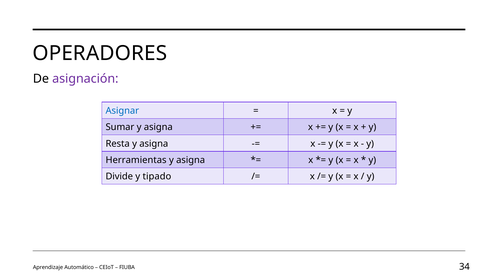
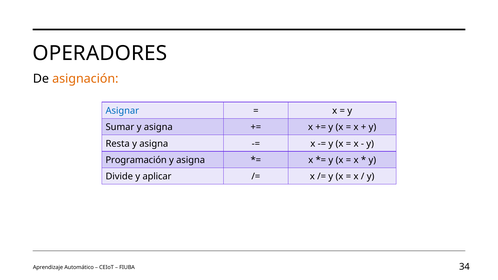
asignación colour: purple -> orange (85, 79)
Herramientas: Herramientas -> Programación (136, 160)
tipado: tipado -> aplicar (157, 177)
